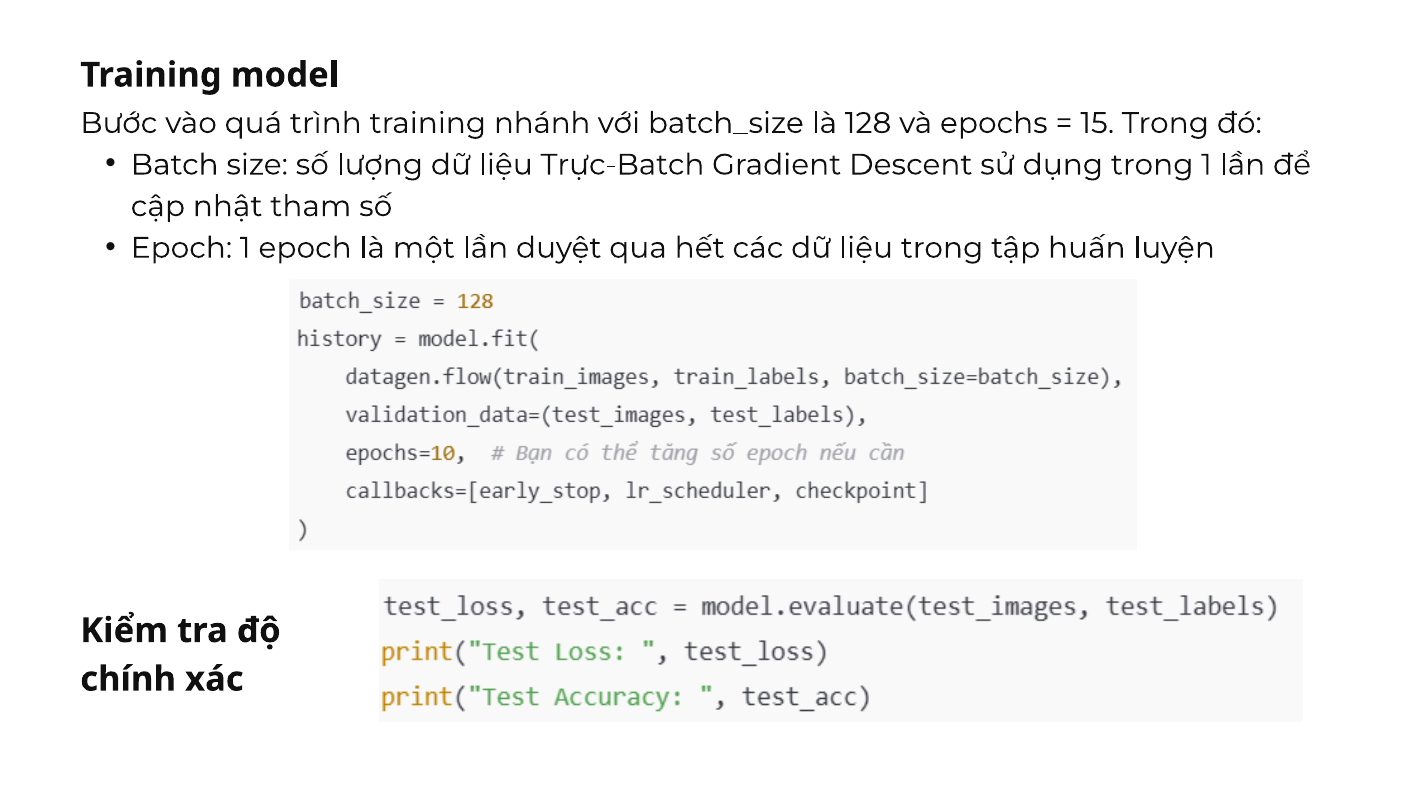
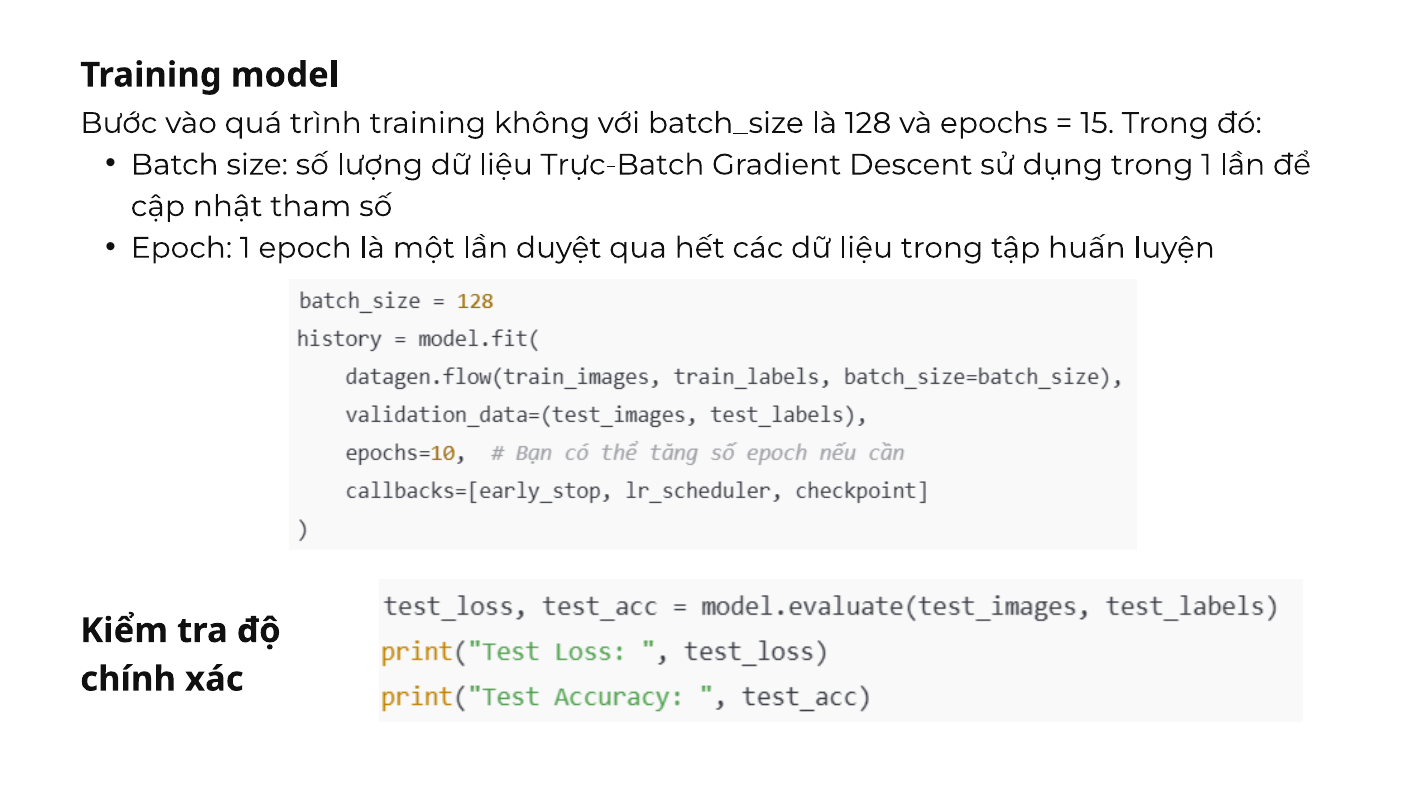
nhánh: nhánh -> không (542, 123)
